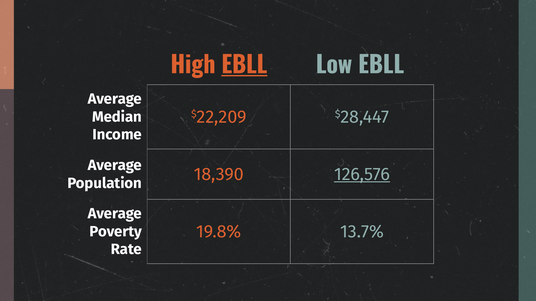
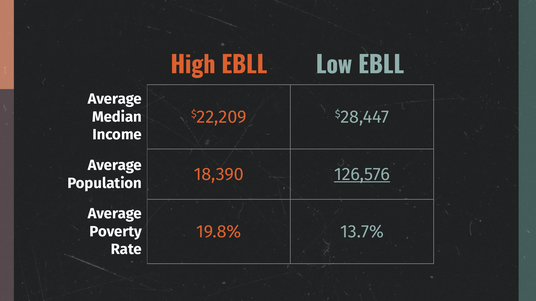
EBLL underline: present -> none (244, 66)
